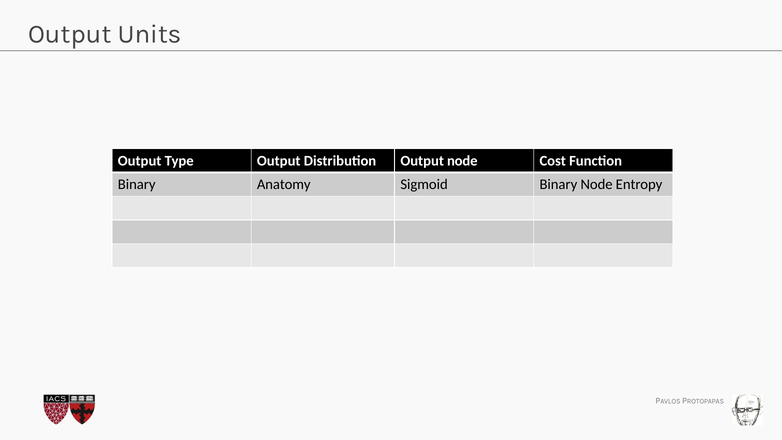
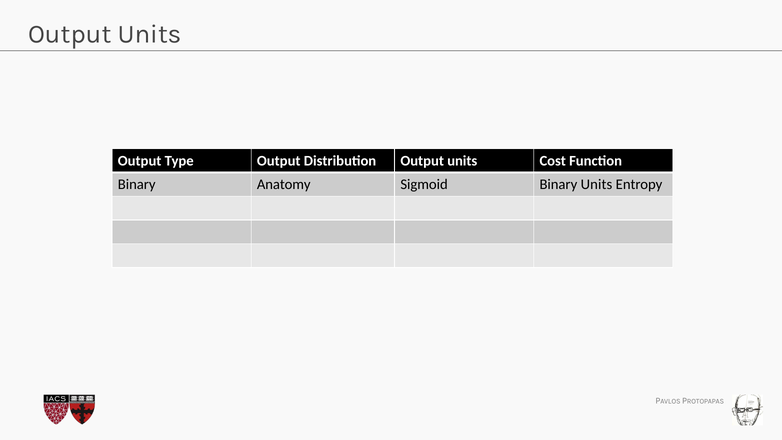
Distribution Output node: node -> units (462, 161)
Binary Node: Node -> Units (596, 184)
